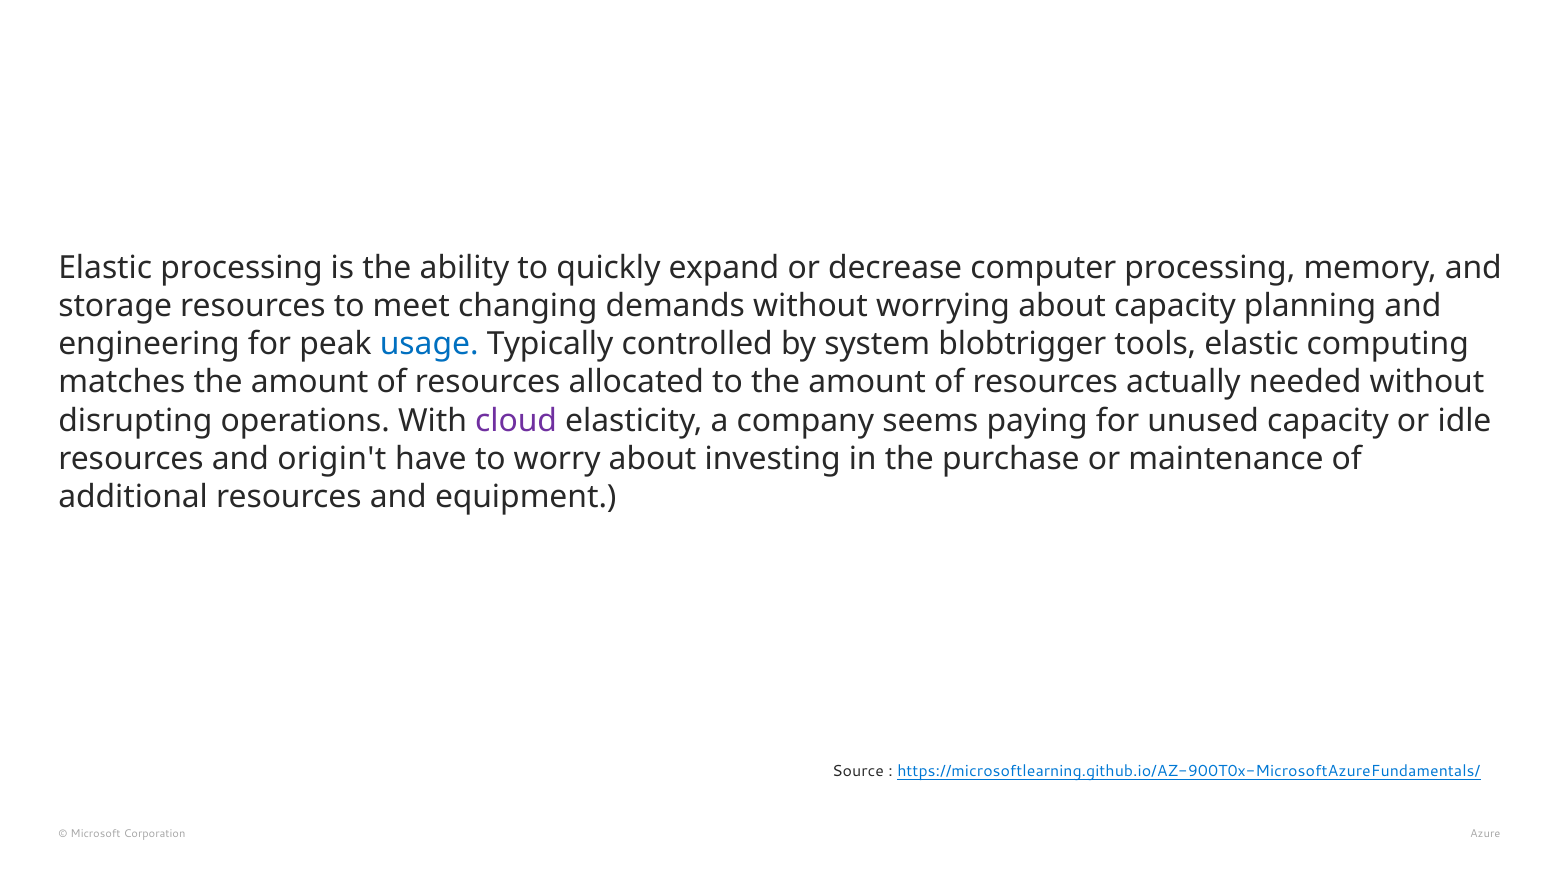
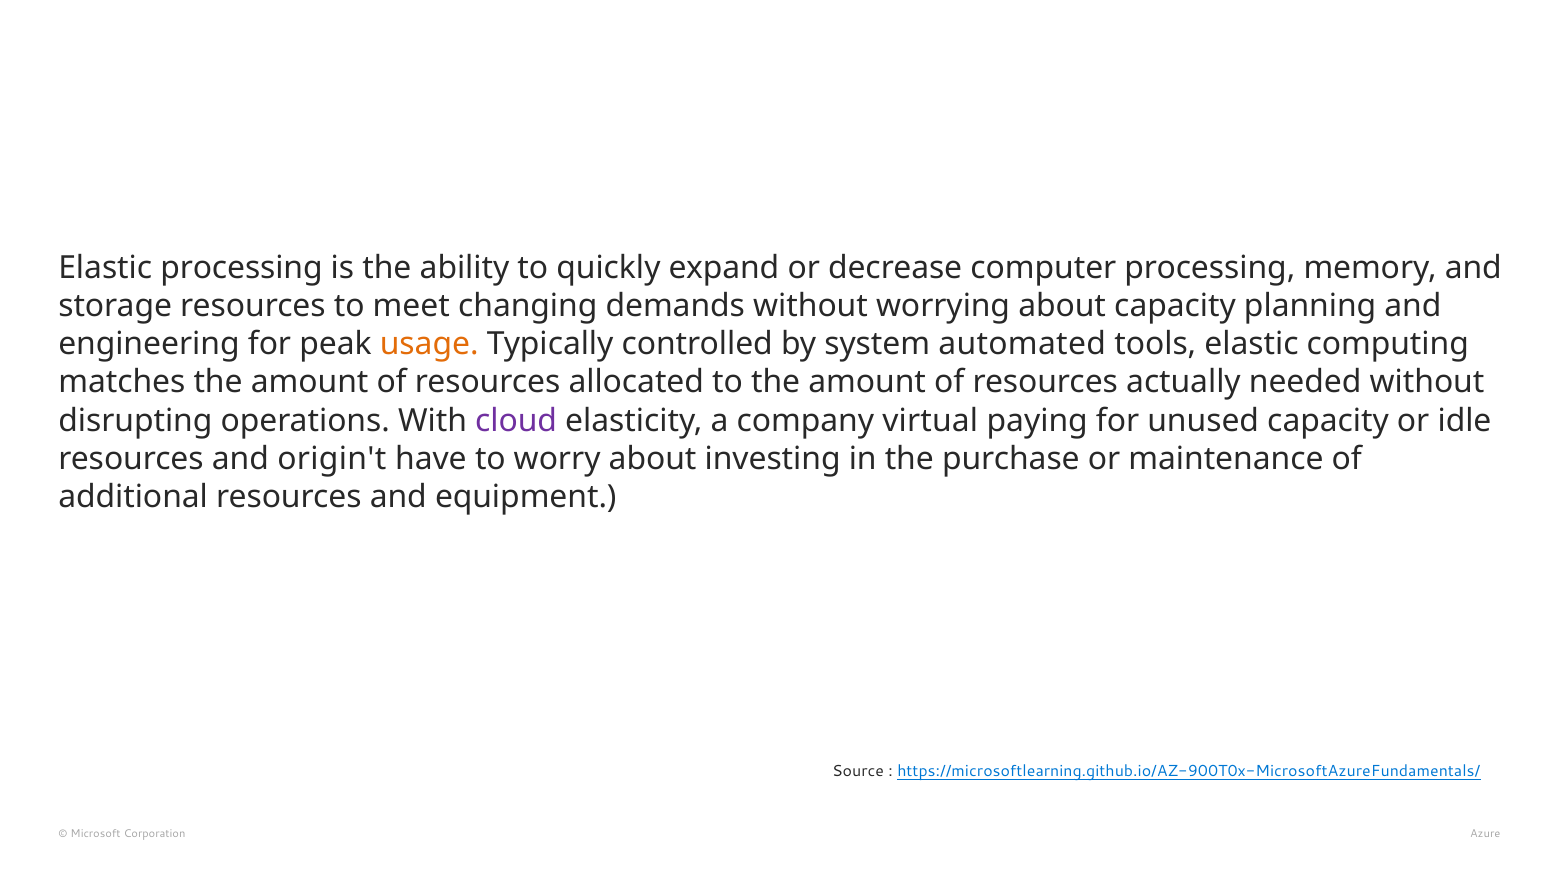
usage colour: blue -> orange (429, 344)
blobtrigger: blobtrigger -> automated (1022, 344)
seems: seems -> virtual (930, 421)
